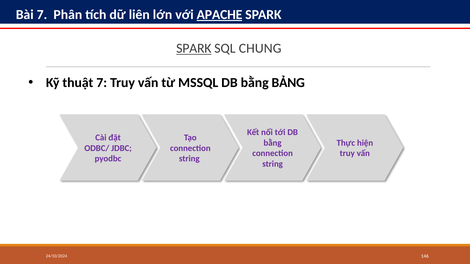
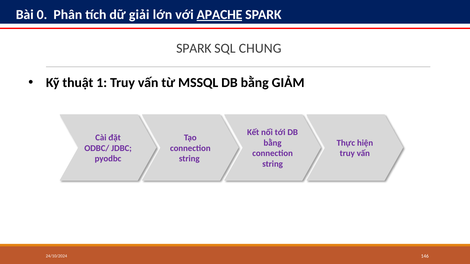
Bài 7: 7 -> 0 (42, 15)
liên: liên -> giải (139, 15)
SPARK underline: present -> none (194, 48)
thuật 7: 7 -> 1 (102, 83)
BẢNG: BẢNG -> GIẢM (288, 83)
